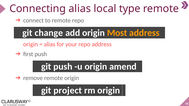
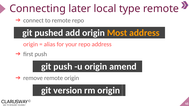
Connecting alias: alias -> later (80, 9)
change: change -> pushed (49, 33)
project: project -> version (68, 91)
